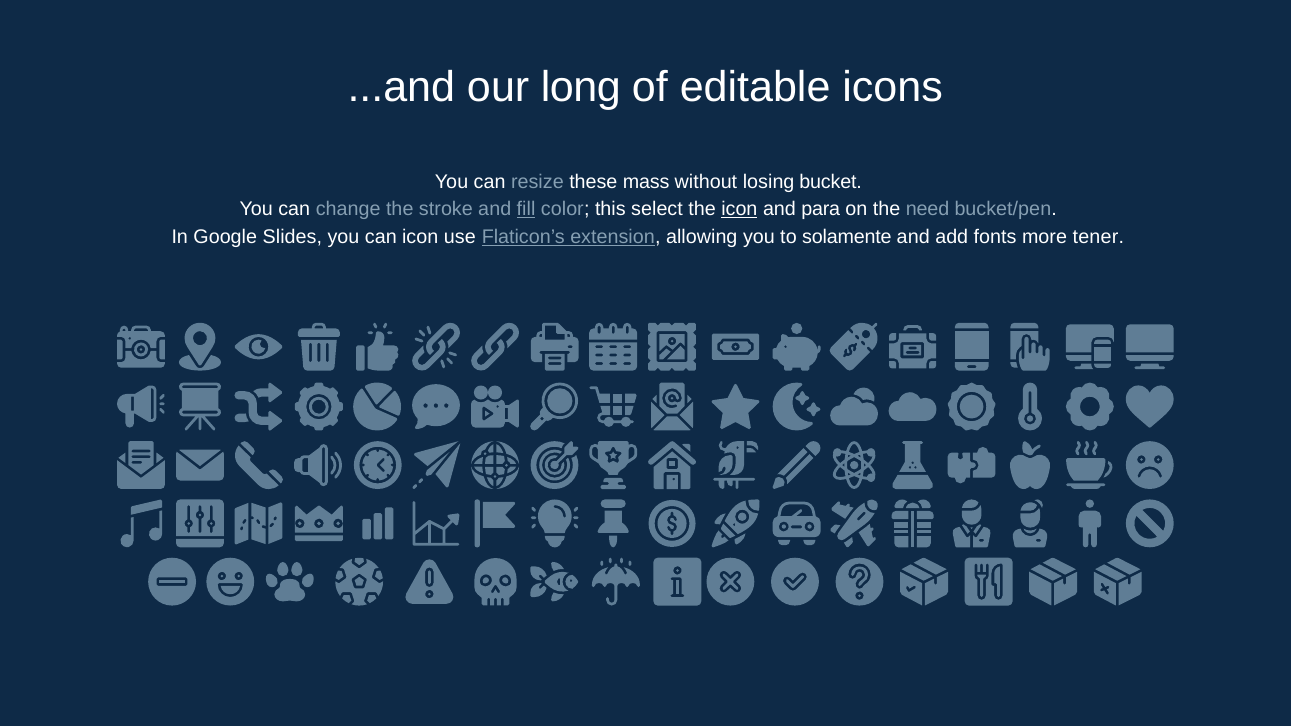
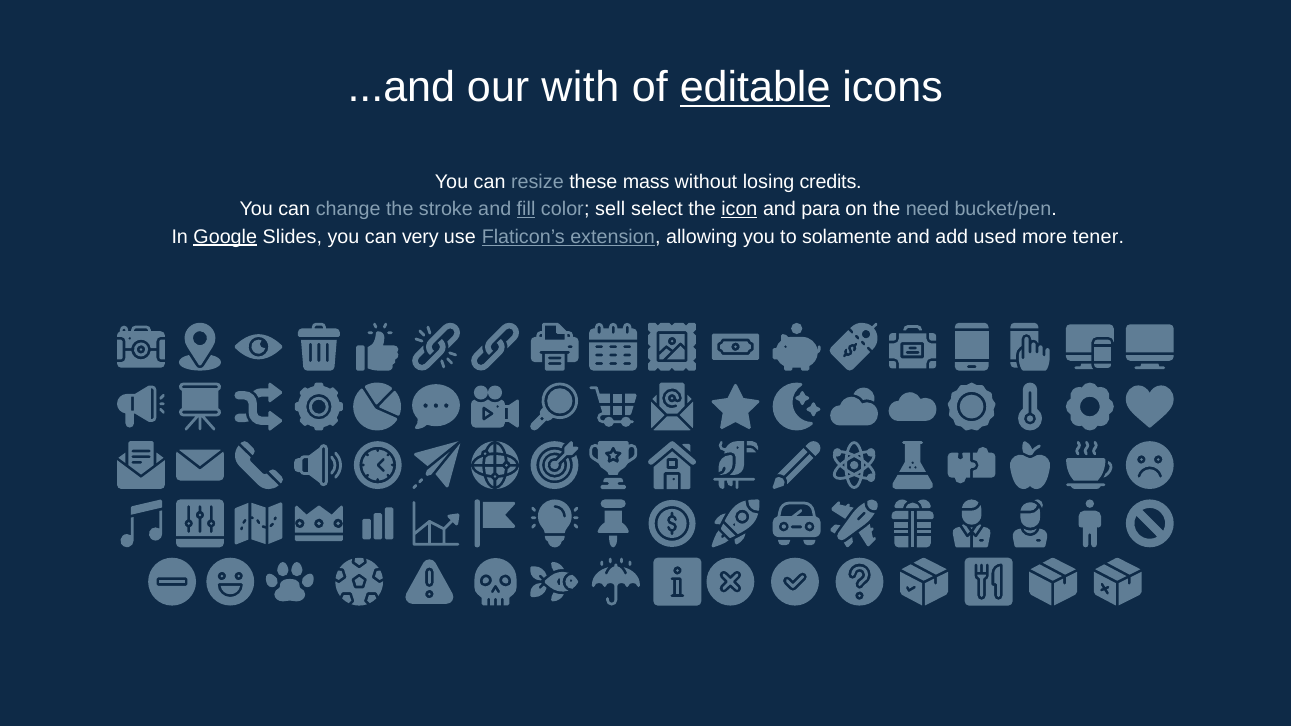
long: long -> with (580, 87)
editable underline: none -> present (755, 87)
bucket: bucket -> credits (831, 182)
this: this -> sell (610, 209)
Google underline: none -> present (225, 237)
can icon: icon -> very (420, 237)
fonts: fonts -> used (995, 237)
